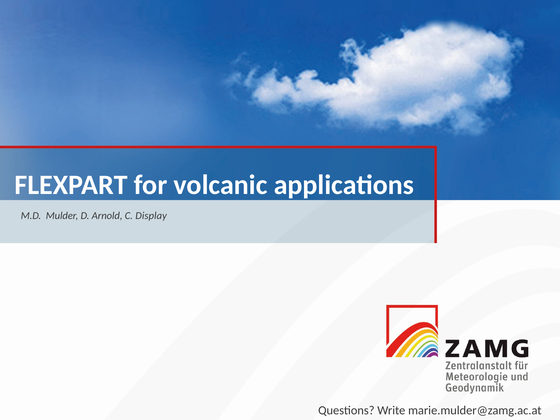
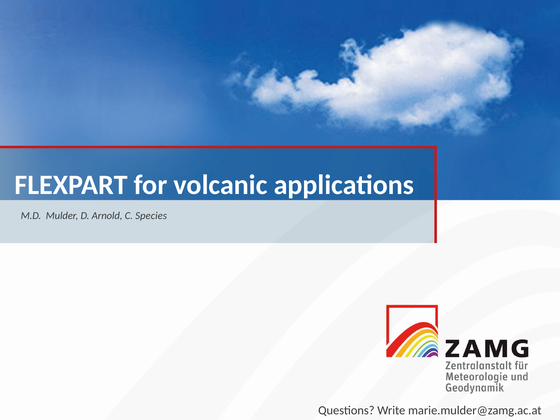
Display: Display -> Species (151, 216)
